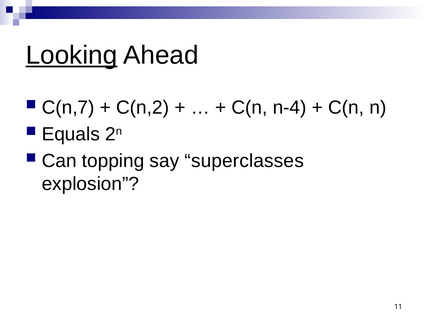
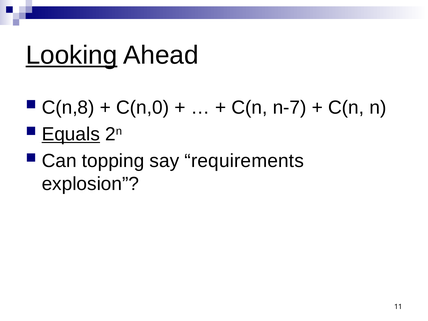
C(n,7: C(n,7 -> C(n,8 (68, 108)
C(n,2: C(n,2 -> C(n,0 (143, 108)
n-4: n-4 -> n-7 (290, 108)
Equals underline: none -> present (71, 134)
superclasses: superclasses -> requirements (244, 161)
